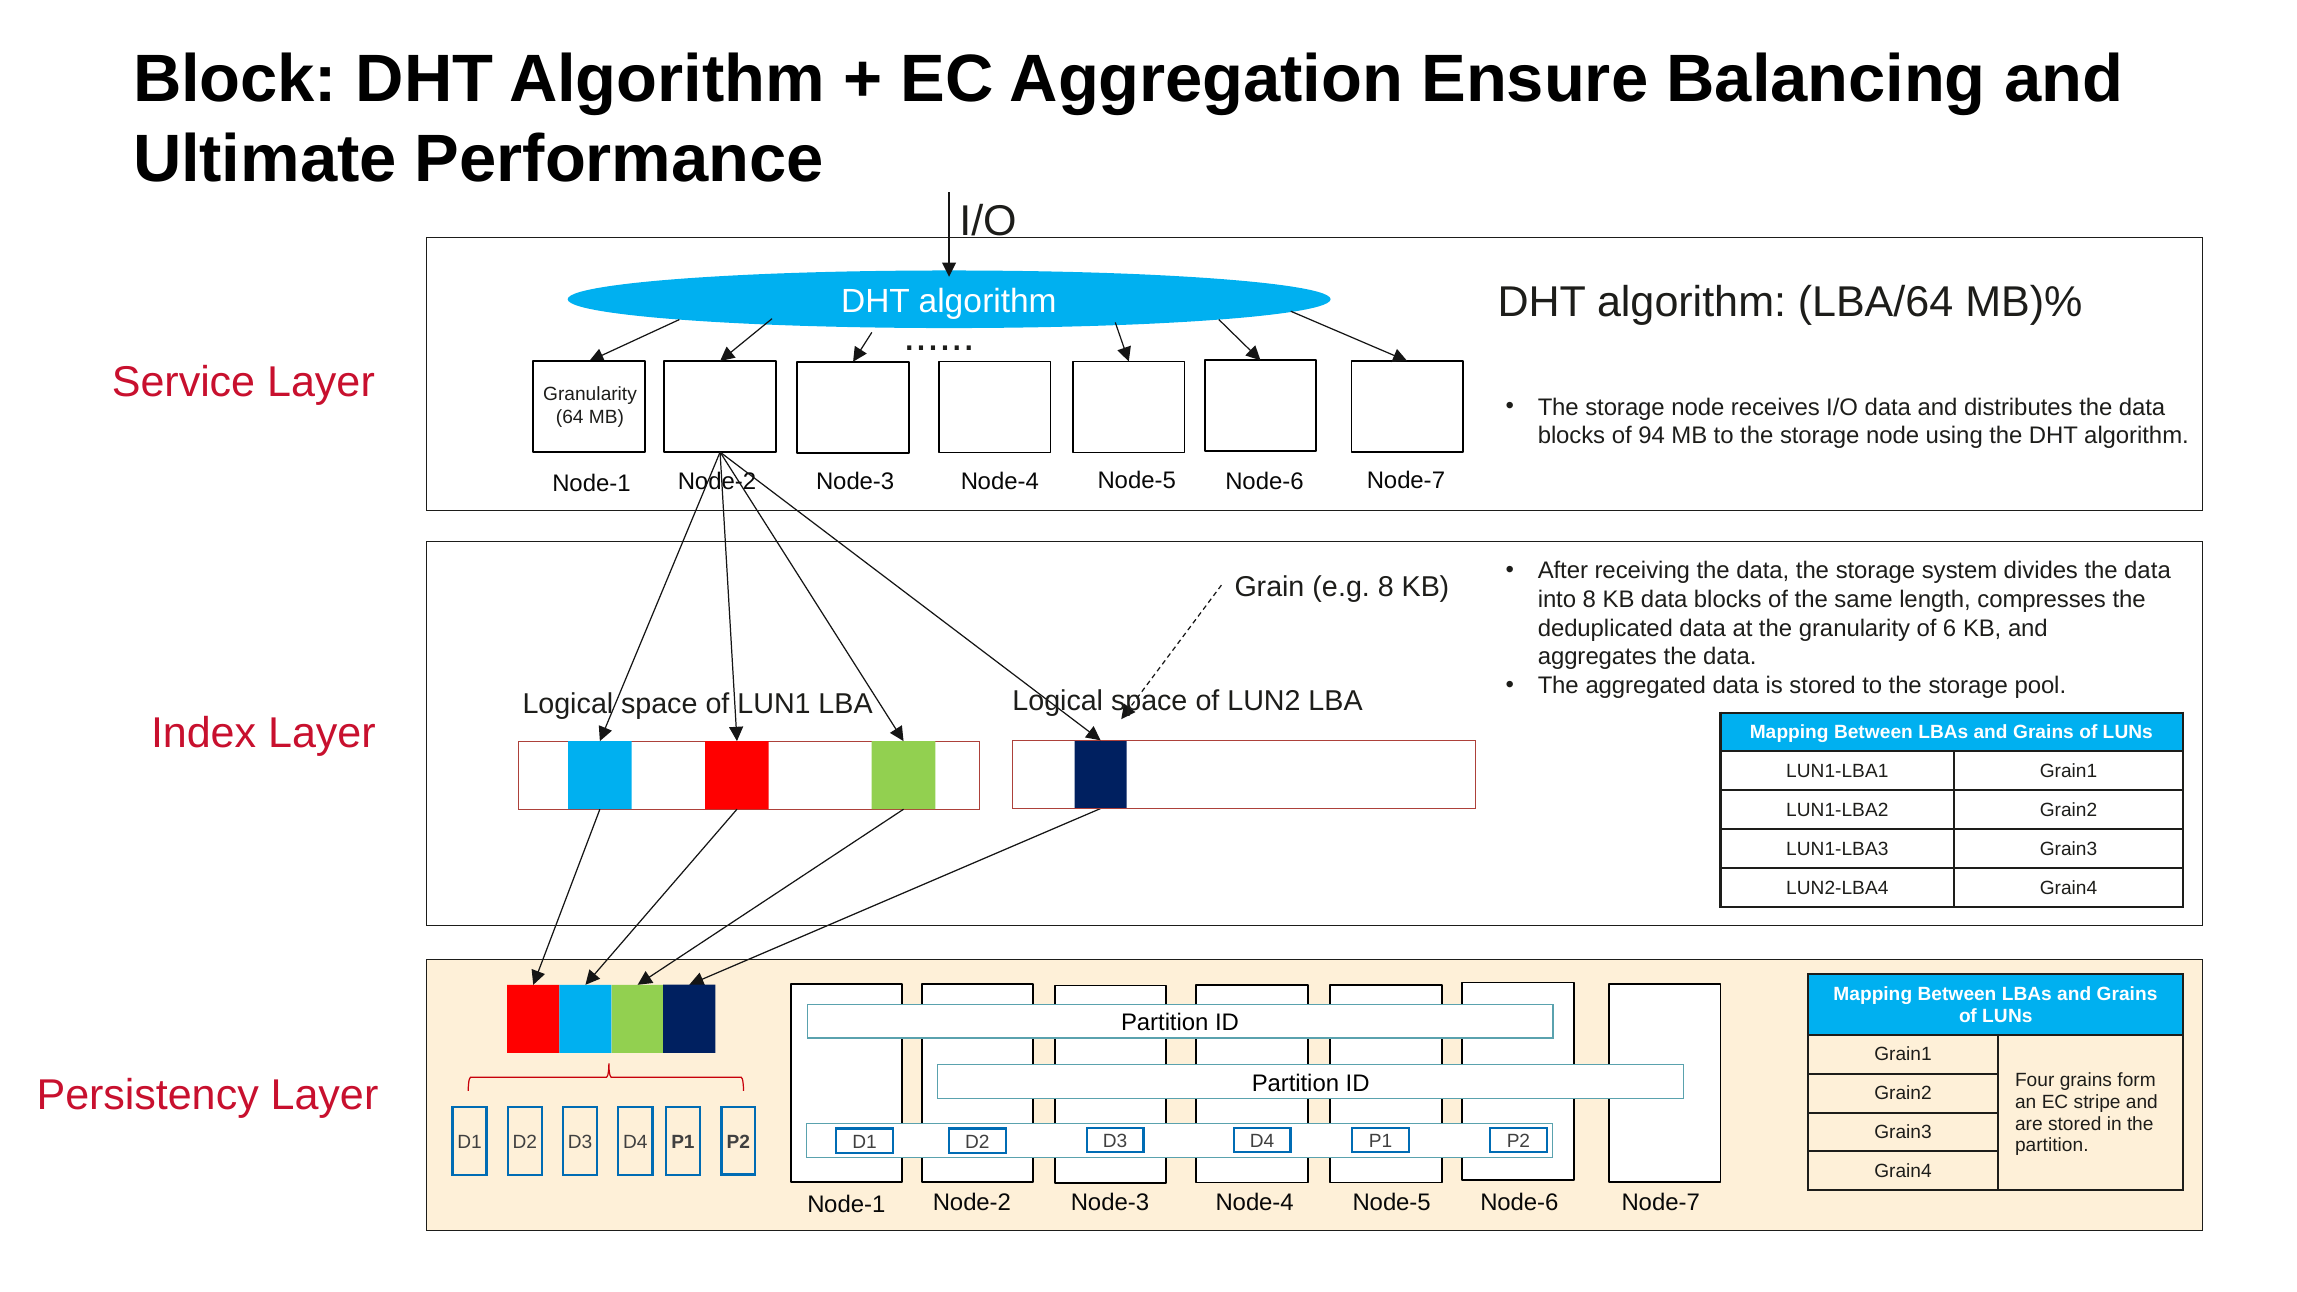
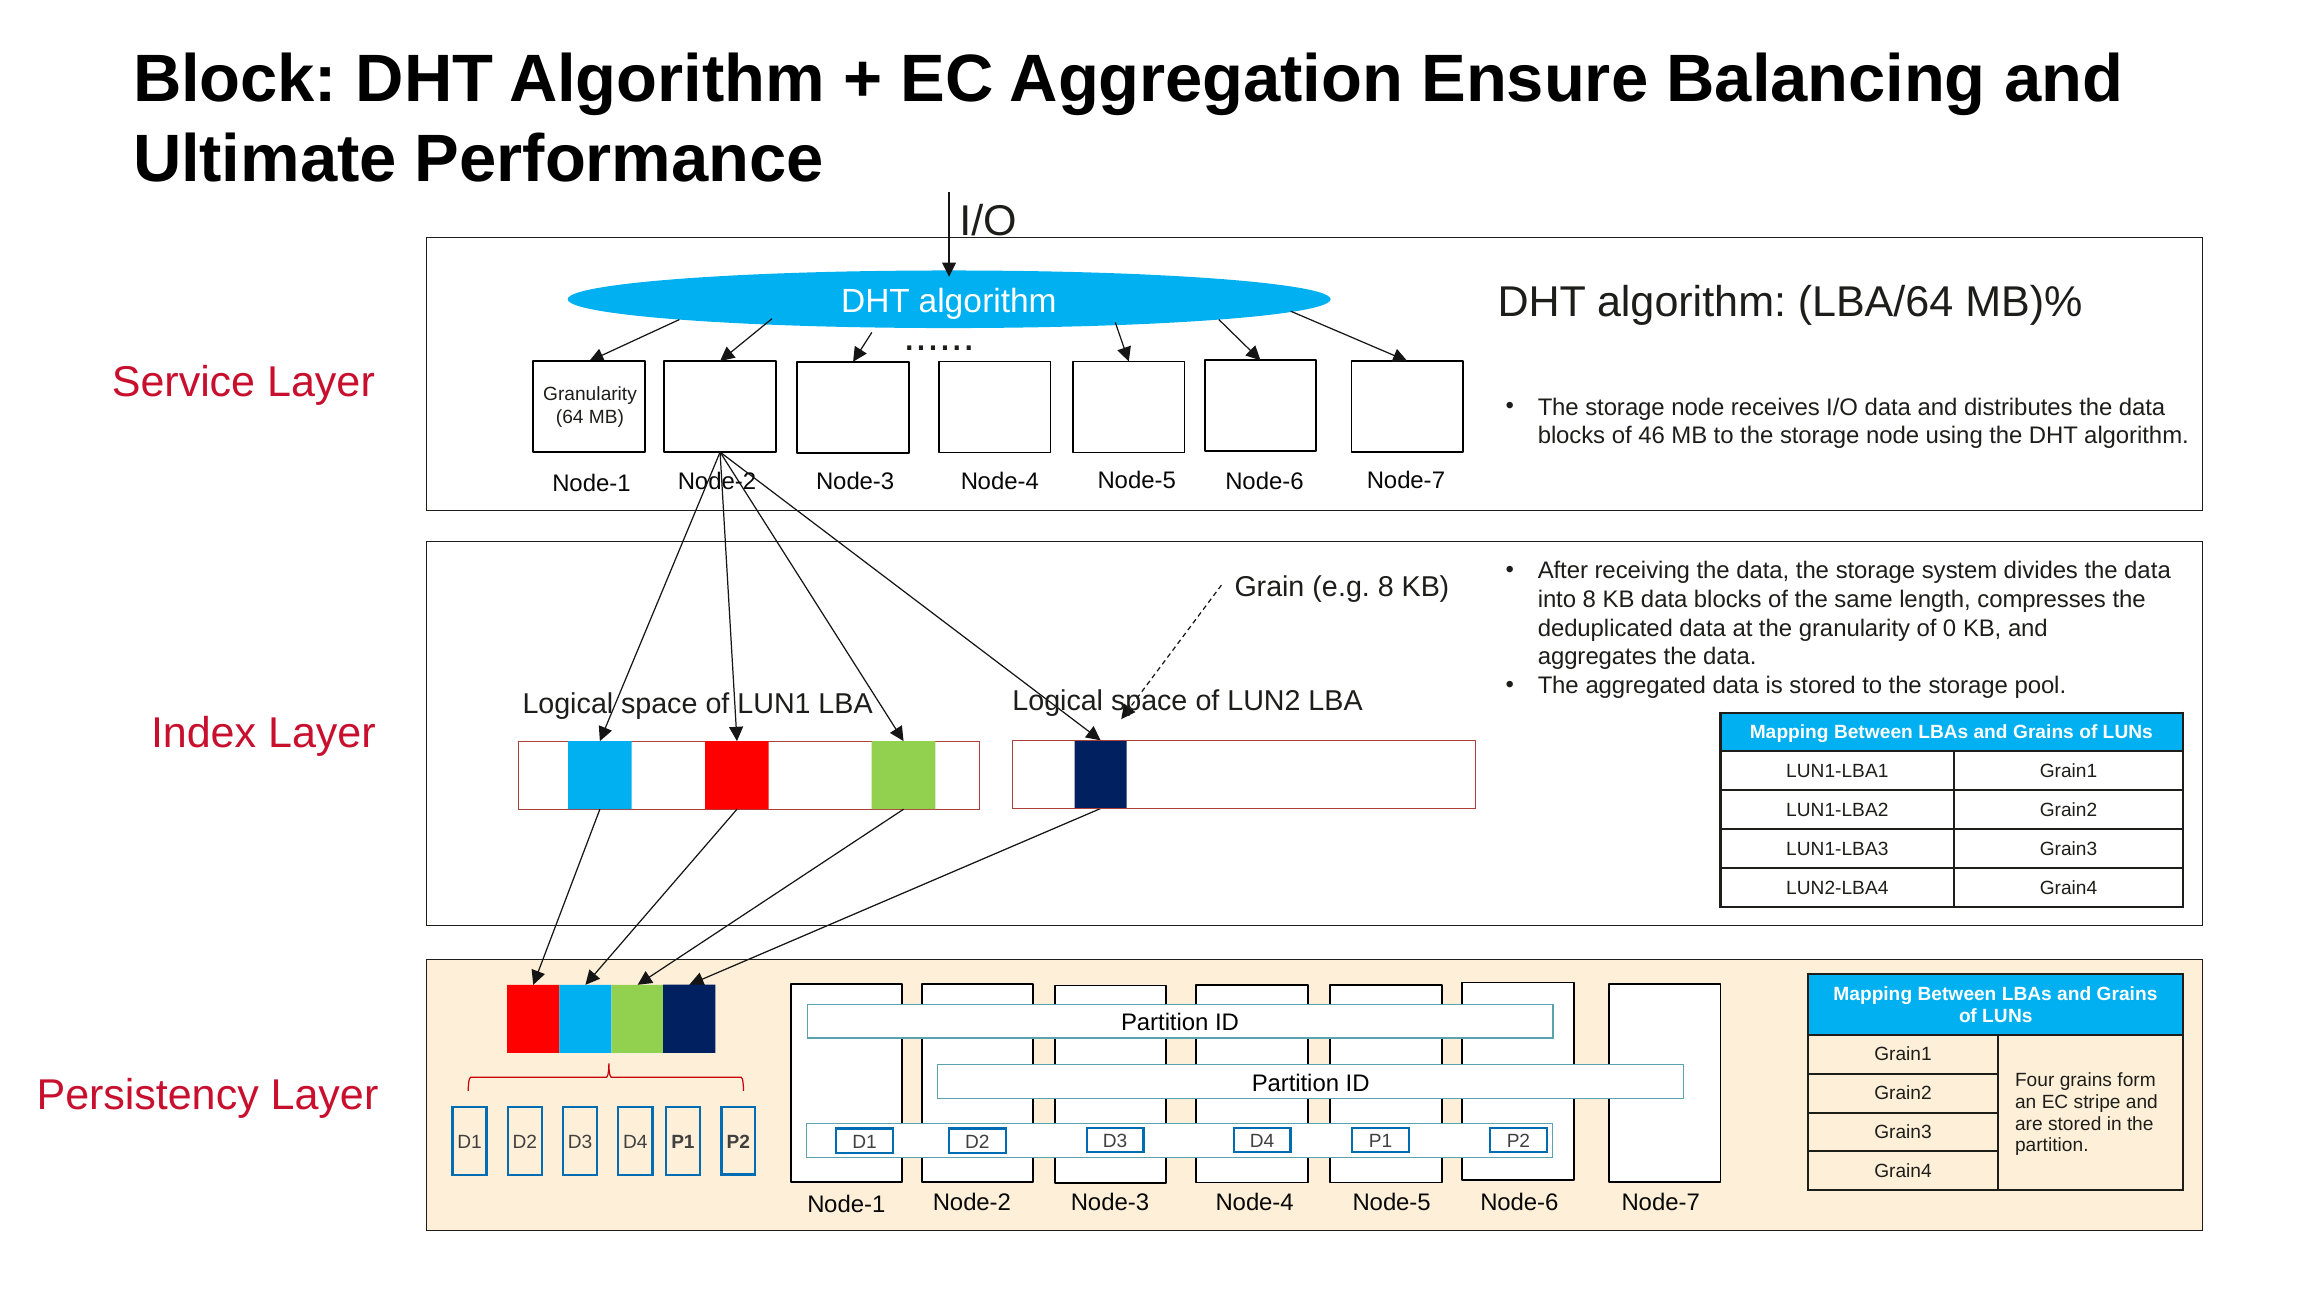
94: 94 -> 46 (1652, 436)
6: 6 -> 0 (1950, 628)
